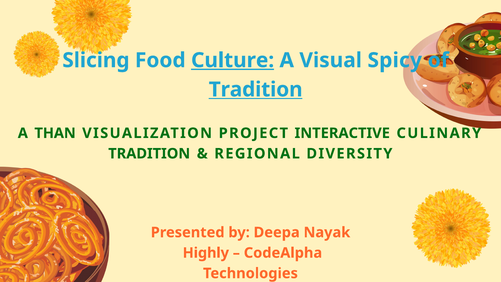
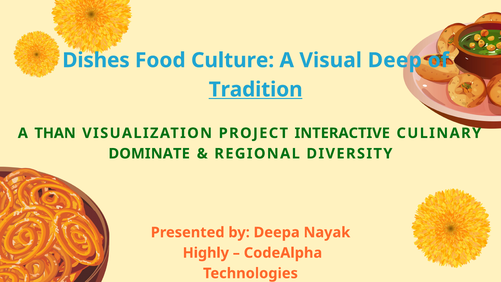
Slicing: Slicing -> Dishes (96, 60)
Culture underline: present -> none (233, 60)
Spicy: Spicy -> Deep (395, 60)
TRADITION: TRADITION -> DOMINATE (149, 154)
